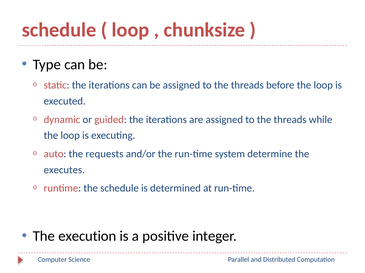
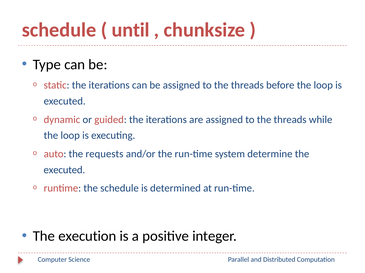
loop: loop -> until (131, 30)
executes: executes -> executed (64, 170)
